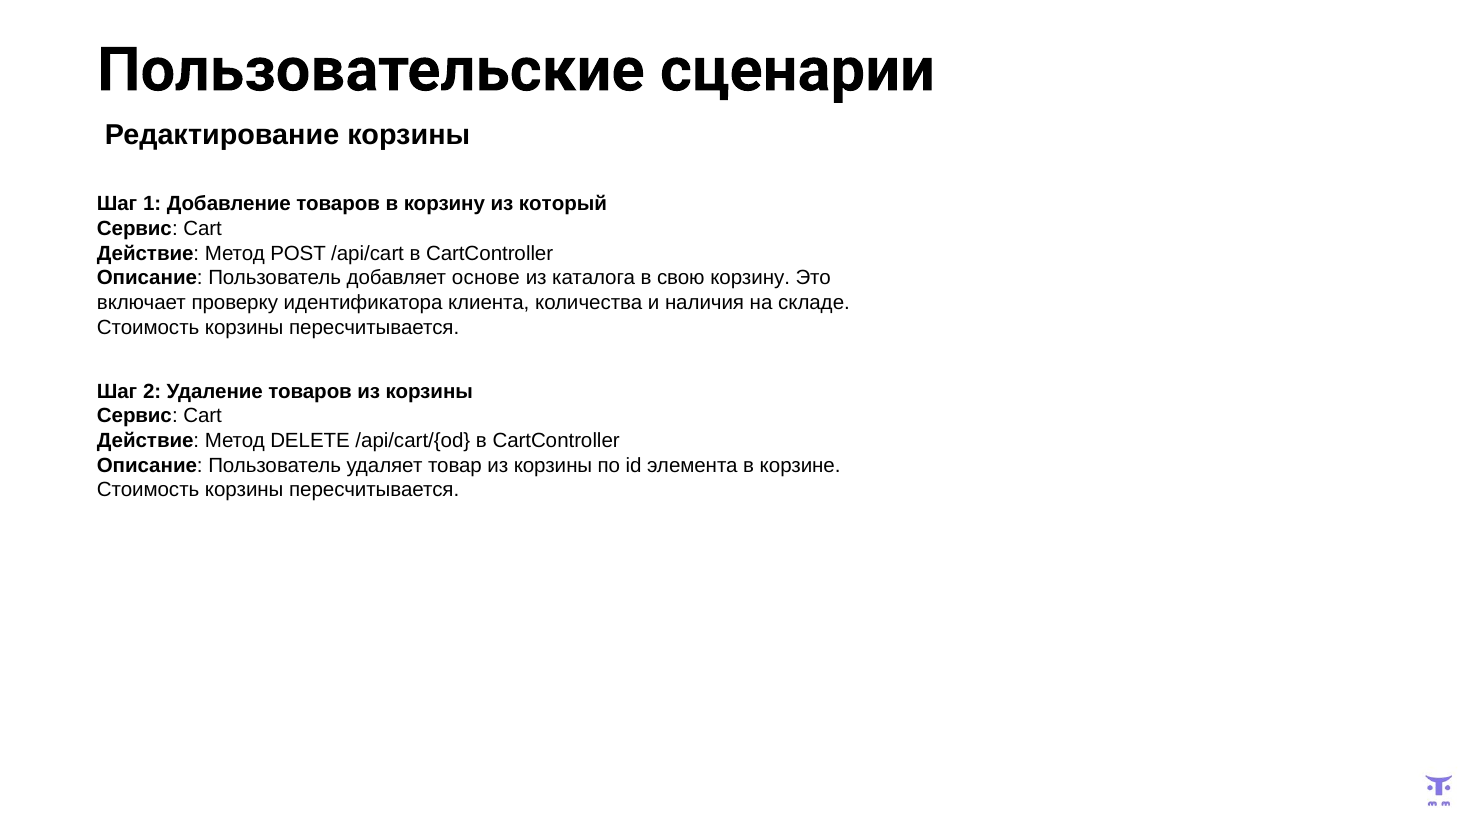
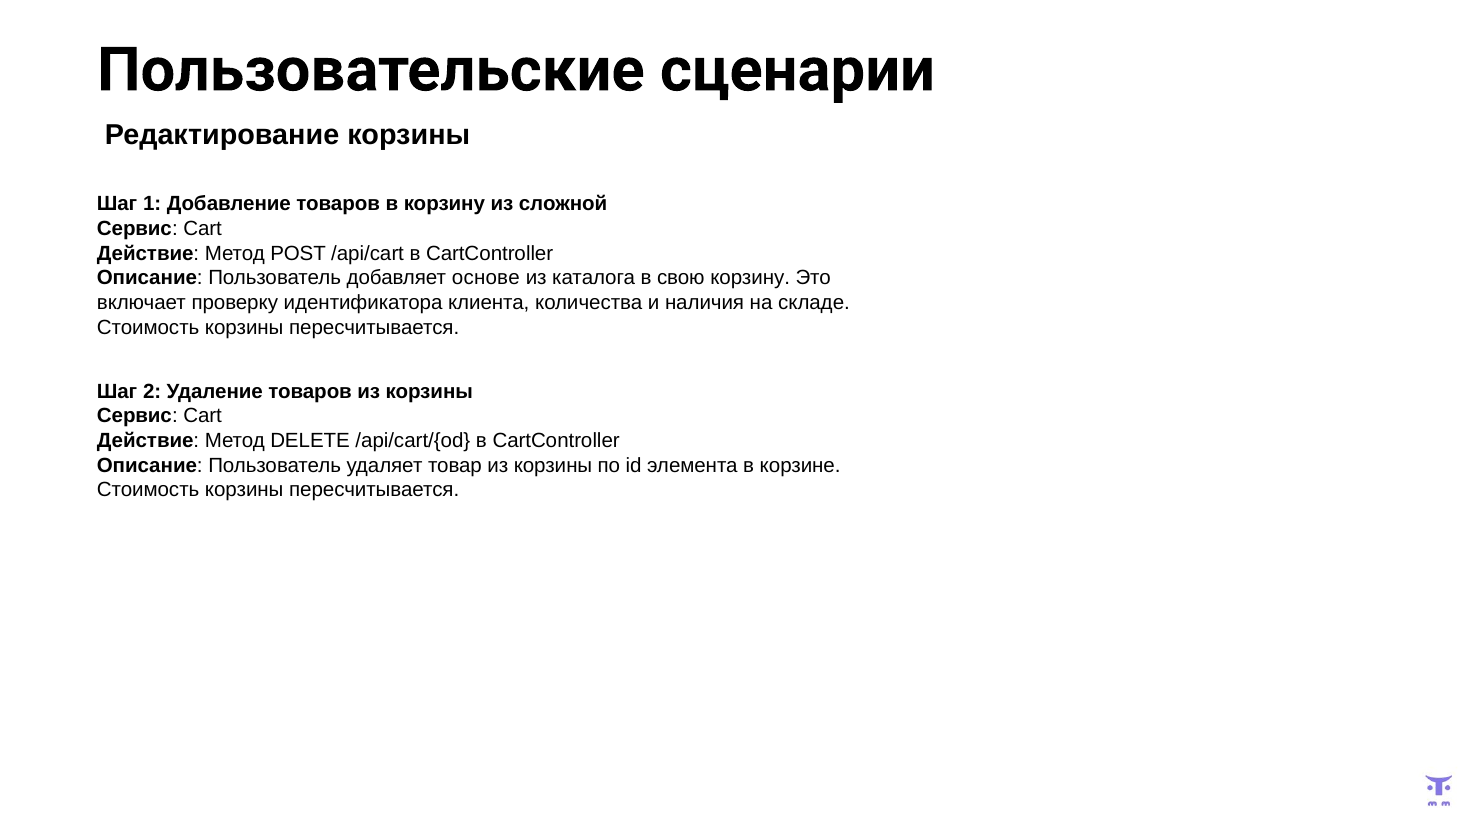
который: который -> сложной (563, 204)
